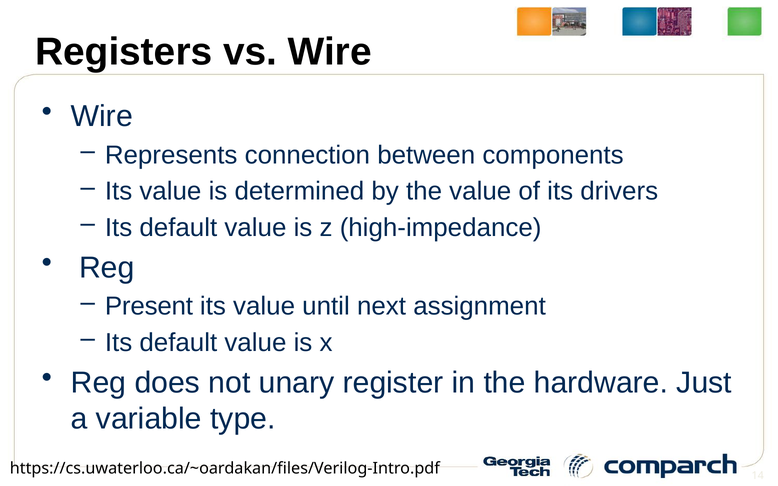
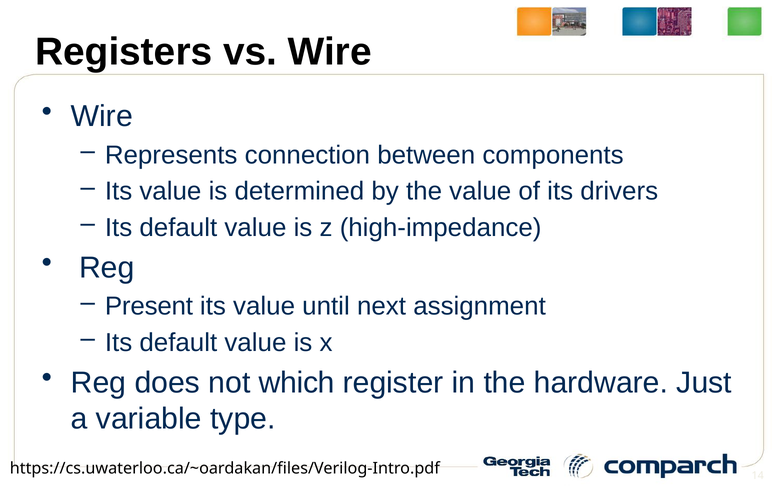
unary: unary -> which (297, 383)
